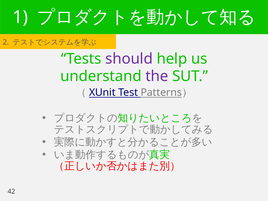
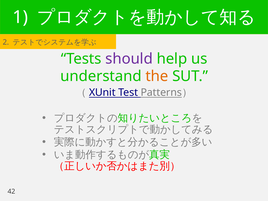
the colour: purple -> orange (157, 76)
